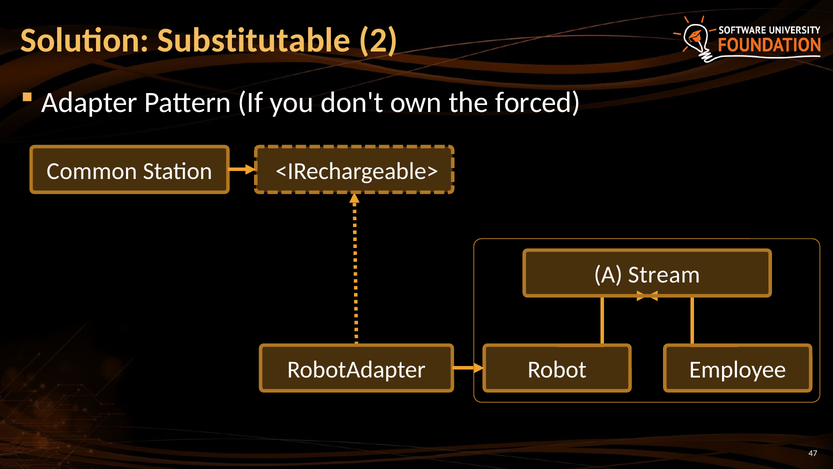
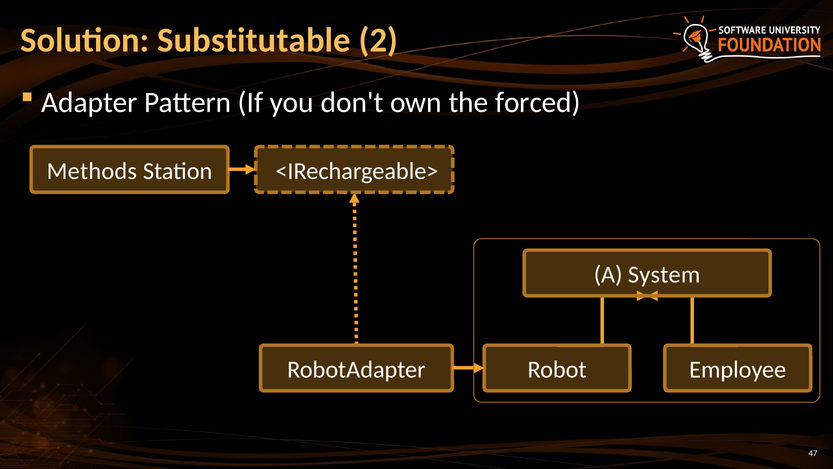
Common: Common -> Methods (92, 171)
Stream: Stream -> System (664, 274)
